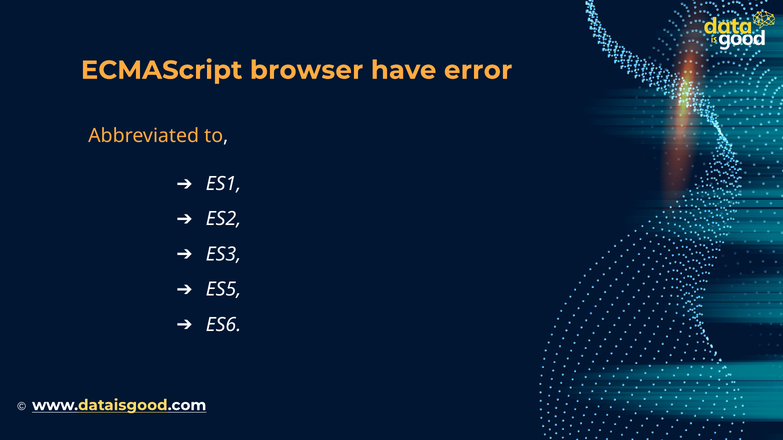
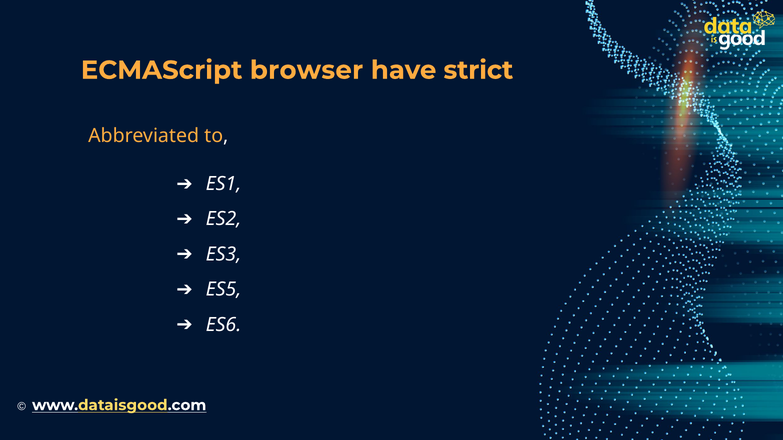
error: error -> strict (478, 70)
